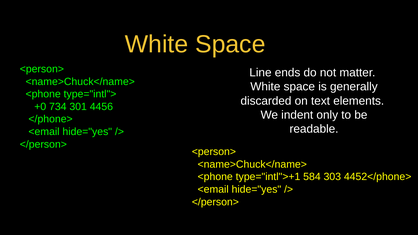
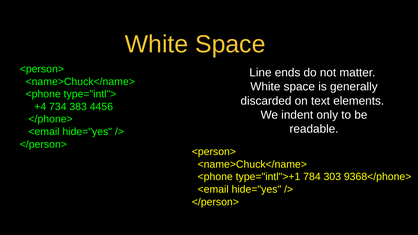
+0: +0 -> +4 (40, 107)
301: 301 -> 383 (78, 107)
584: 584 -> 784 (312, 177)
4452</phone>: 4452</phone> -> 9368</phone> (378, 177)
